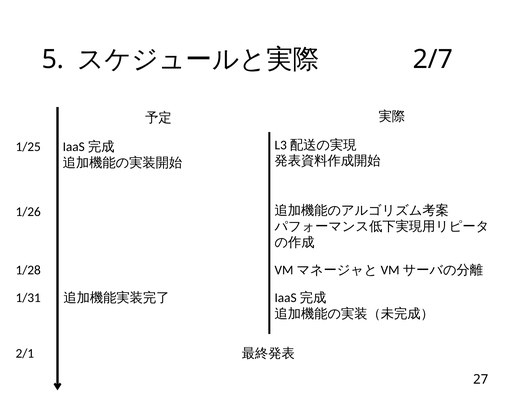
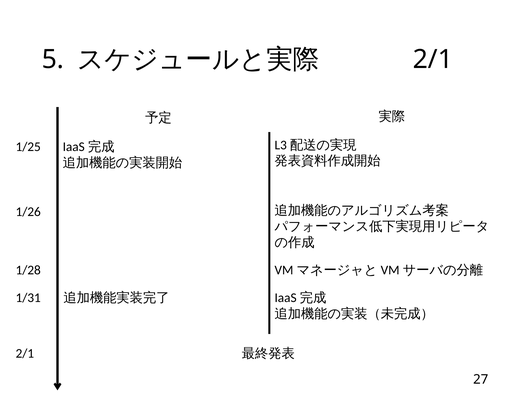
2/7: 2/7 -> 2/1 (433, 59)
